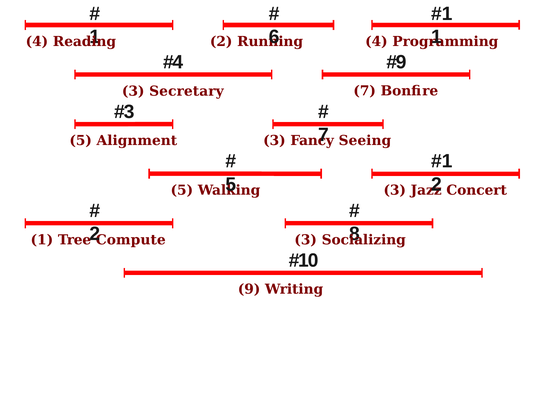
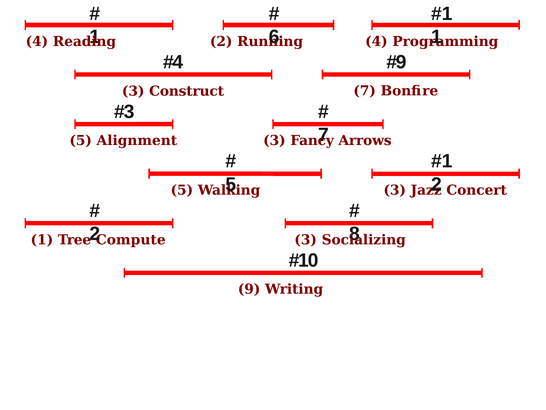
Secretary: Secretary -> Construct (187, 91)
Seeing: Seeing -> Arrows (365, 141)
